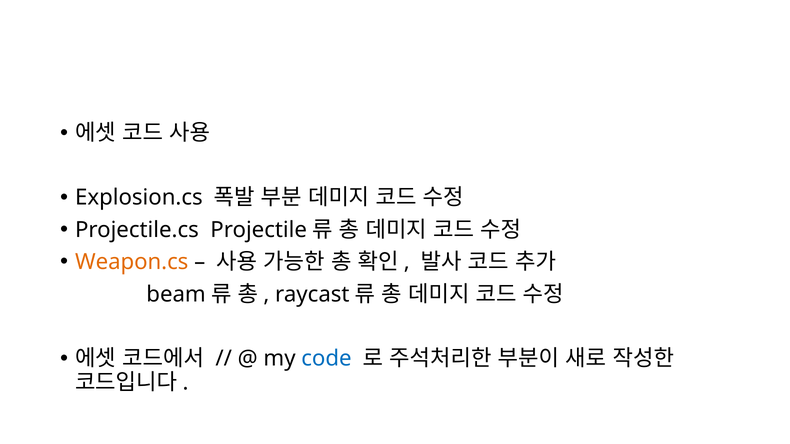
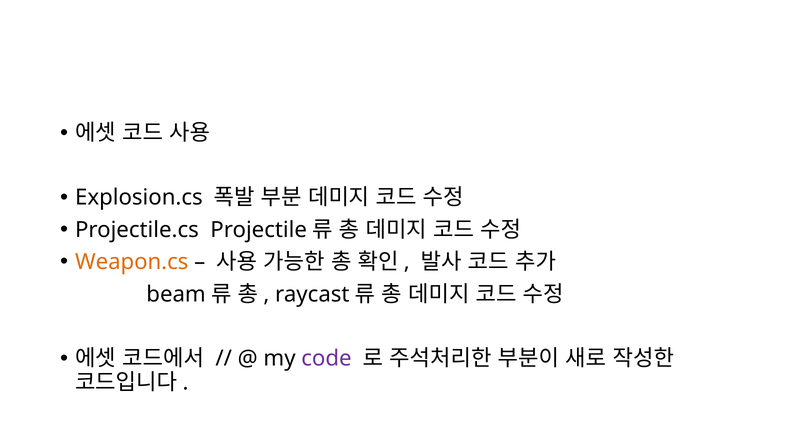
code colour: blue -> purple (326, 359)
